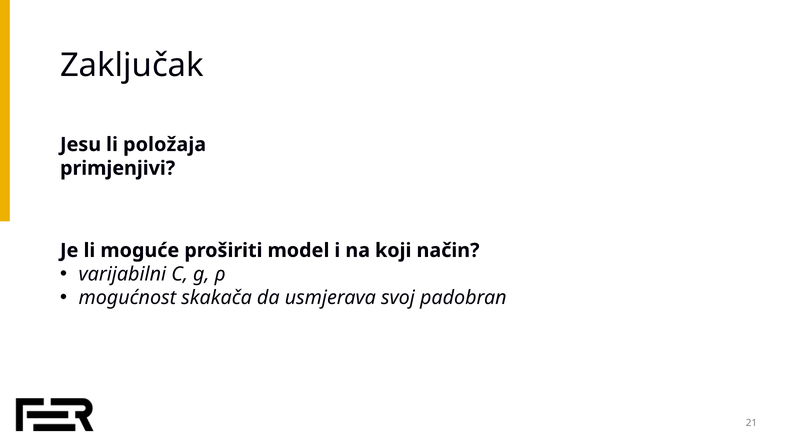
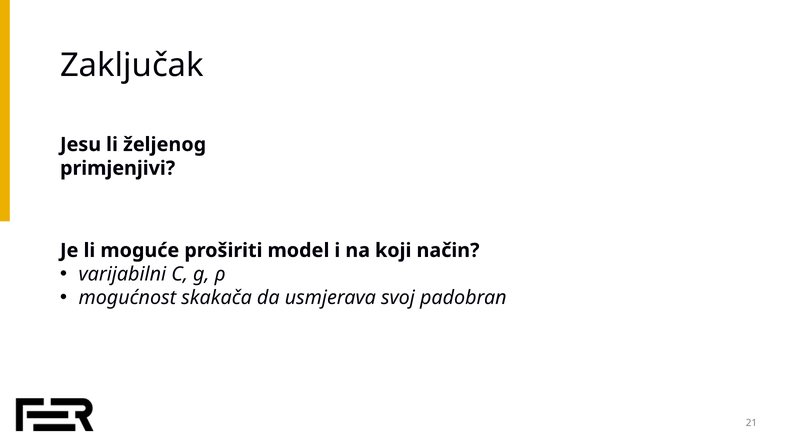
položaja: položaja -> željenog (165, 144)
